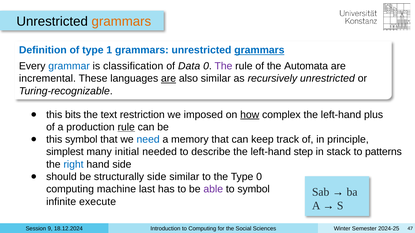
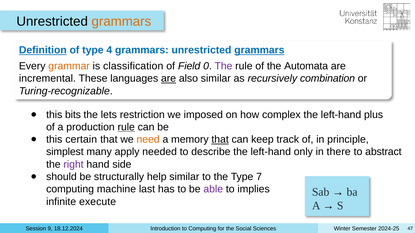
Definition underline: none -> present (43, 50)
1: 1 -> 4 (109, 50)
grammar colour: blue -> orange (69, 66)
Data: Data -> Field (189, 66)
recursively unrestricted: unrestricted -> combination (328, 79)
text: text -> lets (109, 115)
how underline: present -> none (250, 115)
this symbol: symbol -> certain (81, 140)
need colour: blue -> orange (148, 140)
that underline: none -> present (220, 140)
initial: initial -> apply (127, 152)
step: step -> only (303, 152)
stack: stack -> there (339, 152)
patterns: patterns -> abstract (383, 152)
right colour: blue -> purple (74, 165)
structurally side: side -> help (157, 177)
Type 0: 0 -> 7 (259, 177)
to symbol: symbol -> implies (254, 190)
